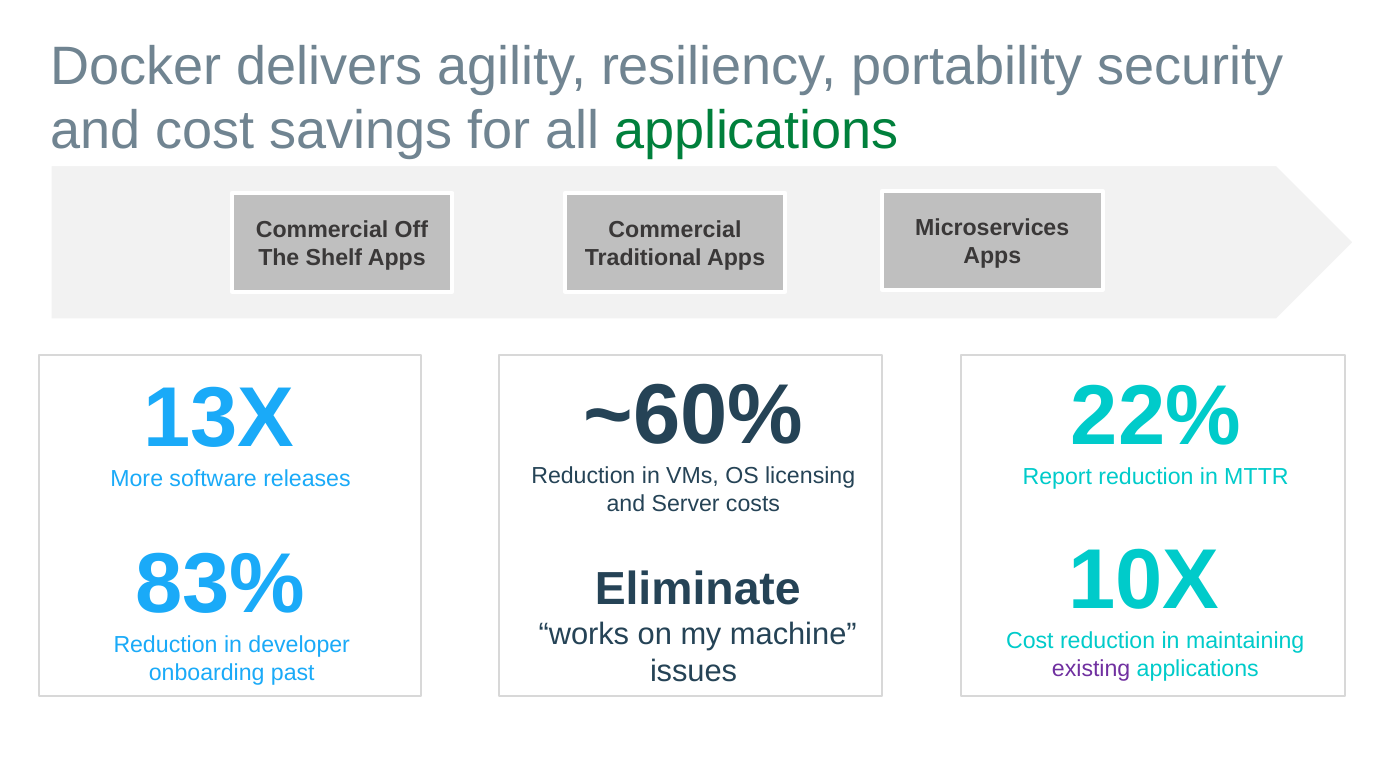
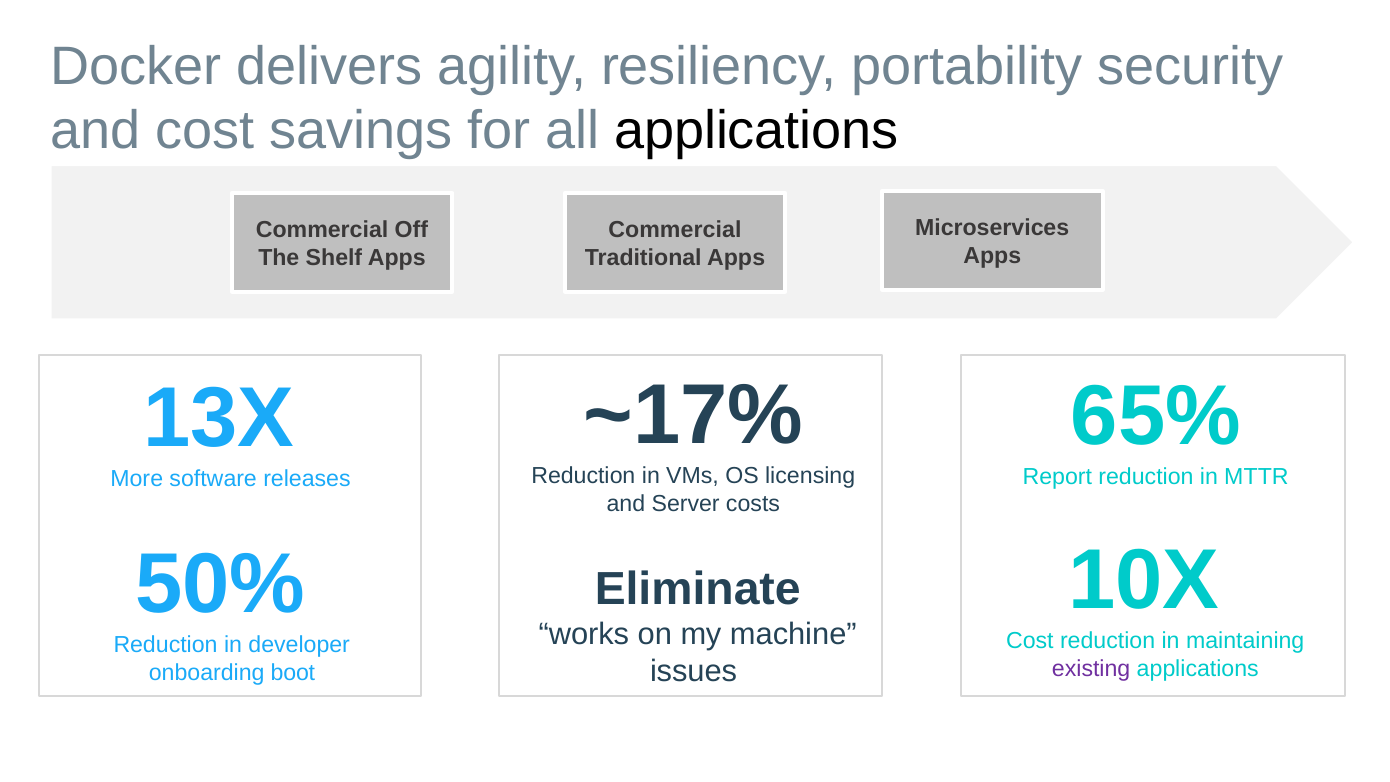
applications colour: green -> black (756, 131)
~60%: ~60% -> ~17% (693, 416)
22%: 22% -> 65% (1156, 416)
83%: 83% -> 50% (220, 585)
past: past -> boot (293, 673)
